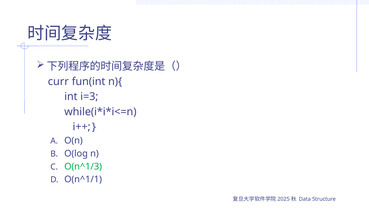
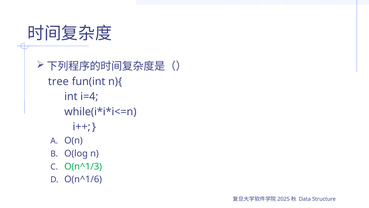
curr: curr -> tree (58, 81)
i=3: i=3 -> i=4 (89, 96)
O(n^1/1: O(n^1/1 -> O(n^1/6 (83, 179)
